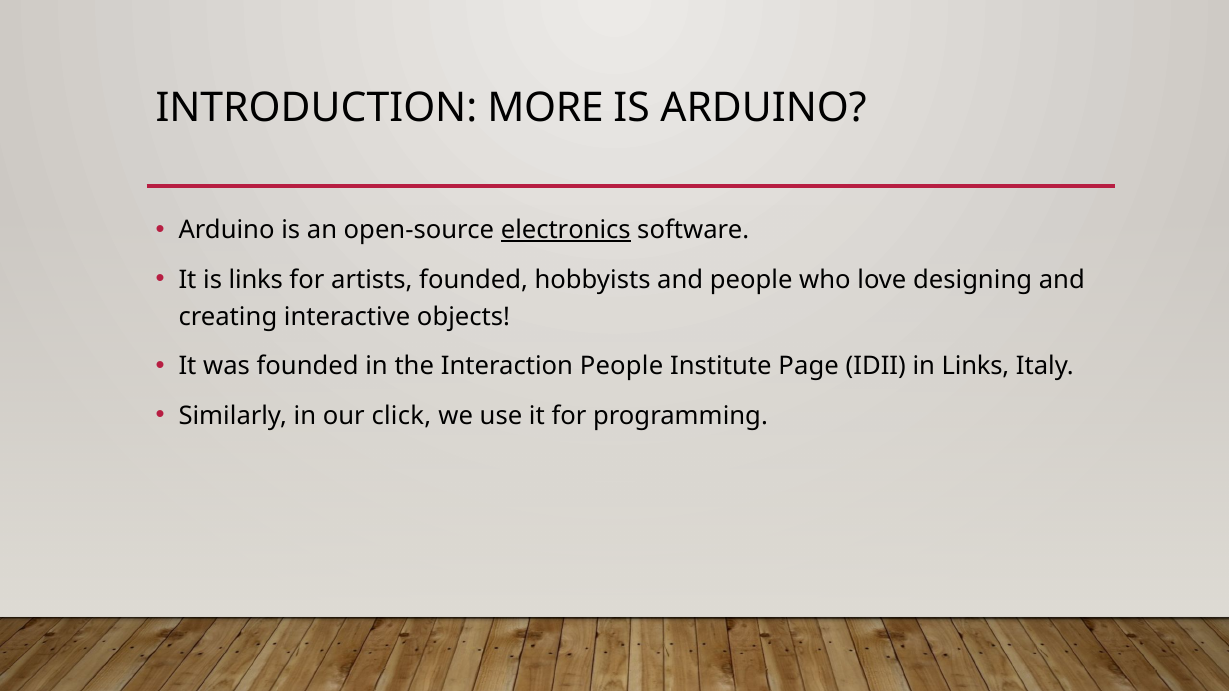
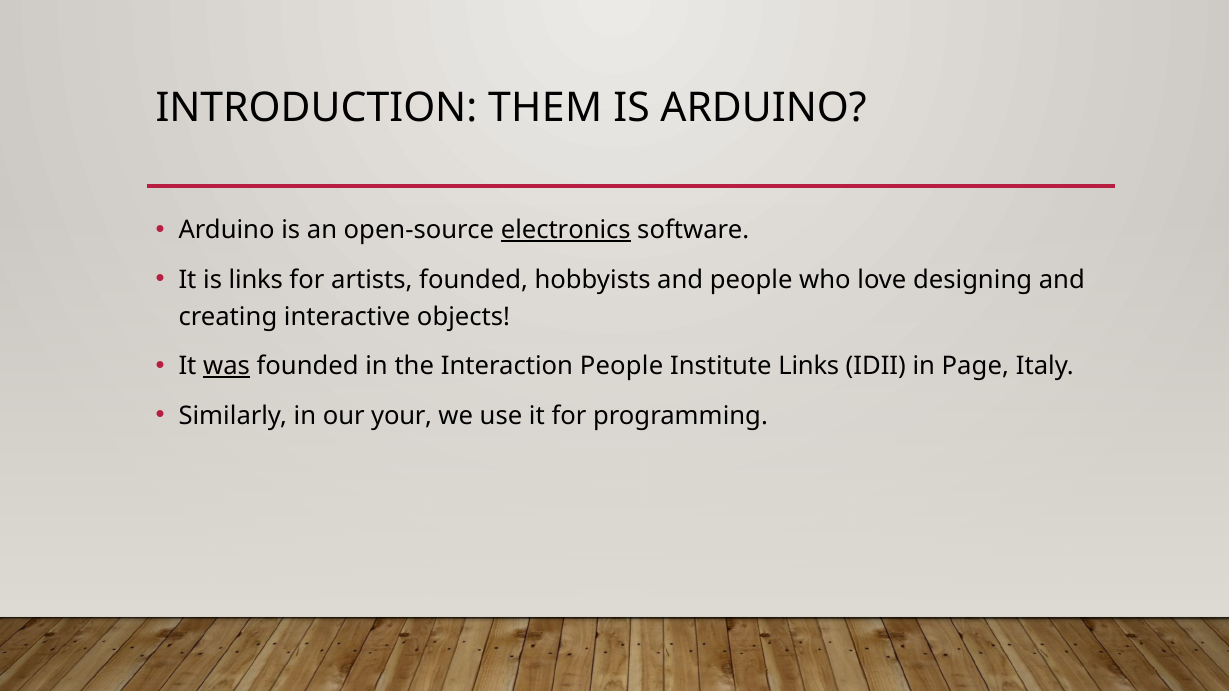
MORE: MORE -> THEM (545, 108)
was underline: none -> present (227, 366)
Institute Page: Page -> Links (809, 366)
in Links: Links -> Page (975, 366)
click: click -> your (402, 416)
